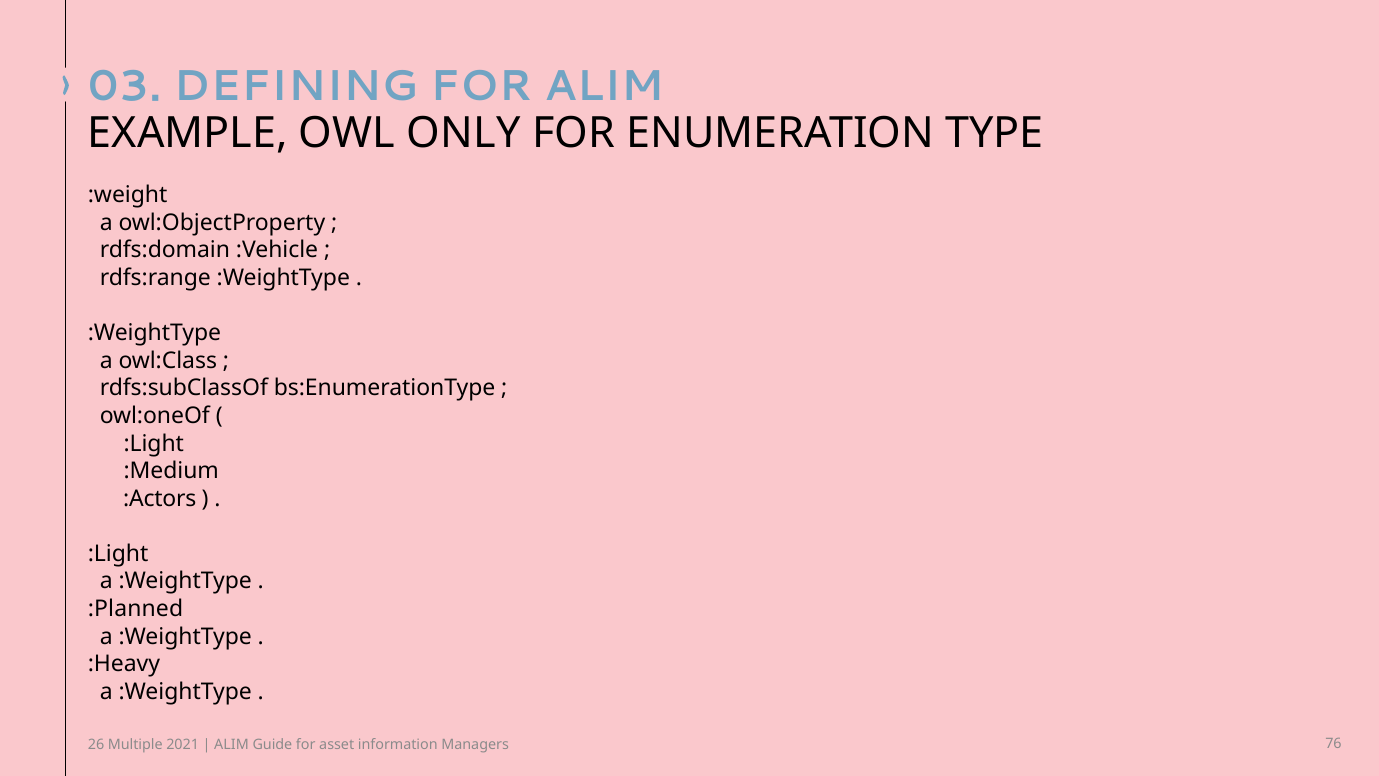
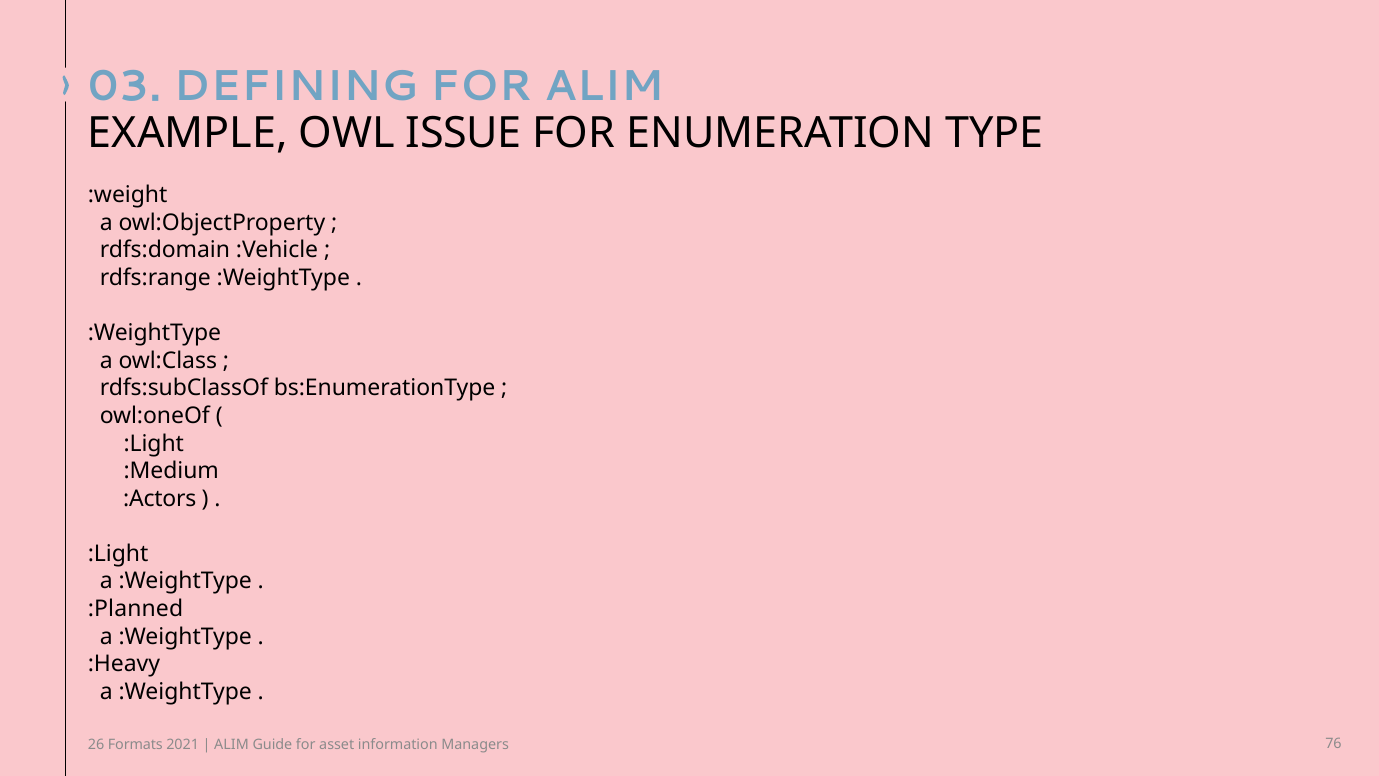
ONLY: ONLY -> ISSUE (464, 133)
Multiple: Multiple -> Formats (135, 744)
